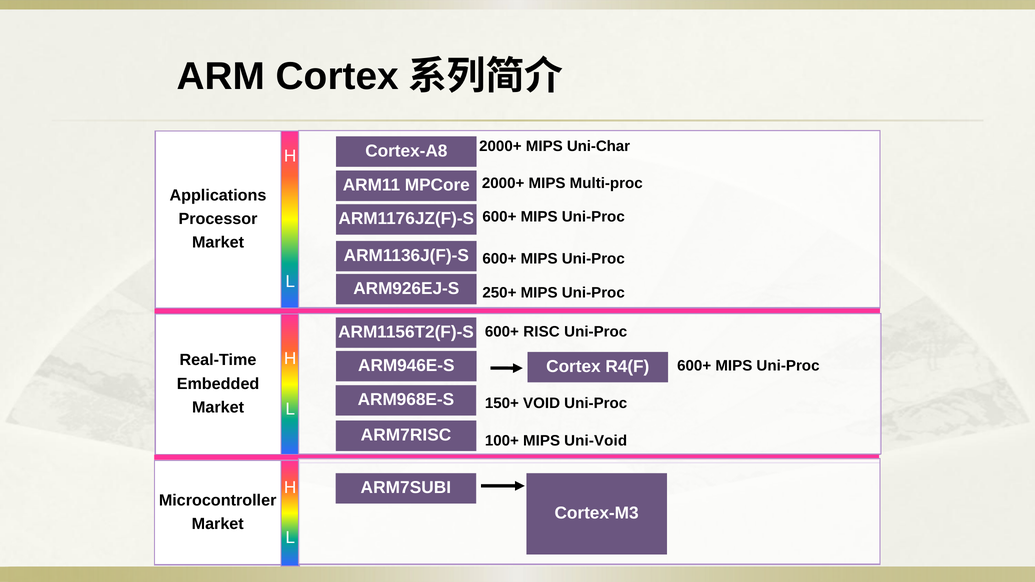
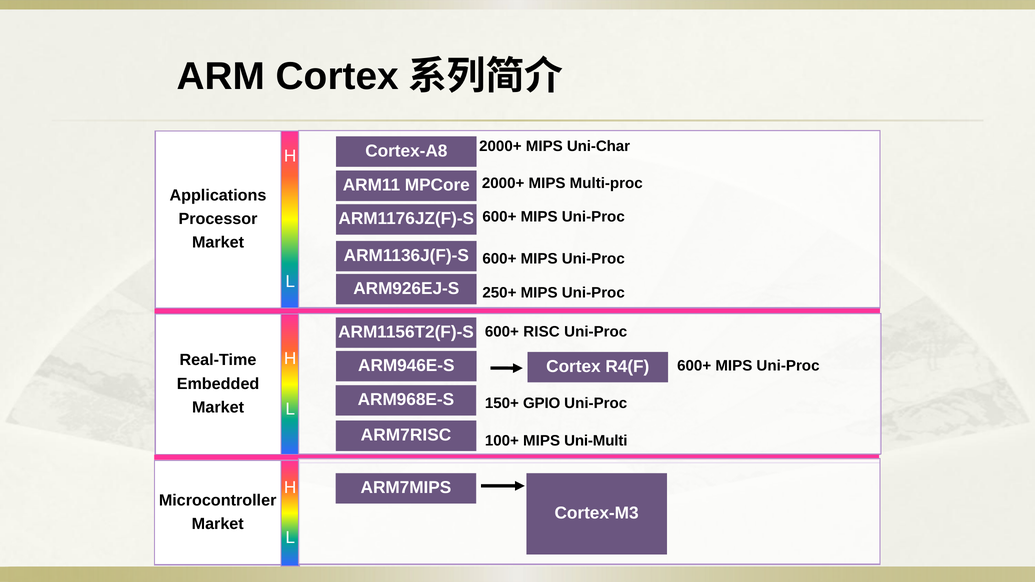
VOID: VOID -> GPIO (542, 403)
Uni-Void: Uni-Void -> Uni-Multi (596, 441)
ARM7SUBI: ARM7SUBI -> ARM7MIPS (406, 488)
